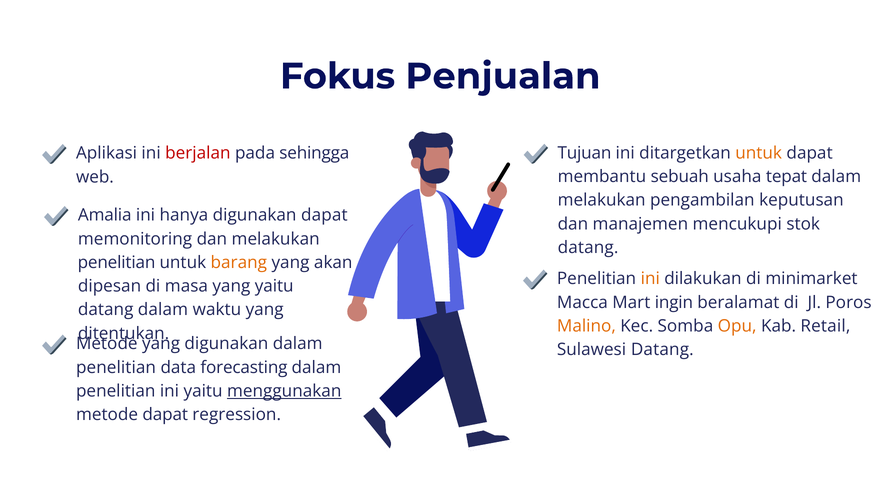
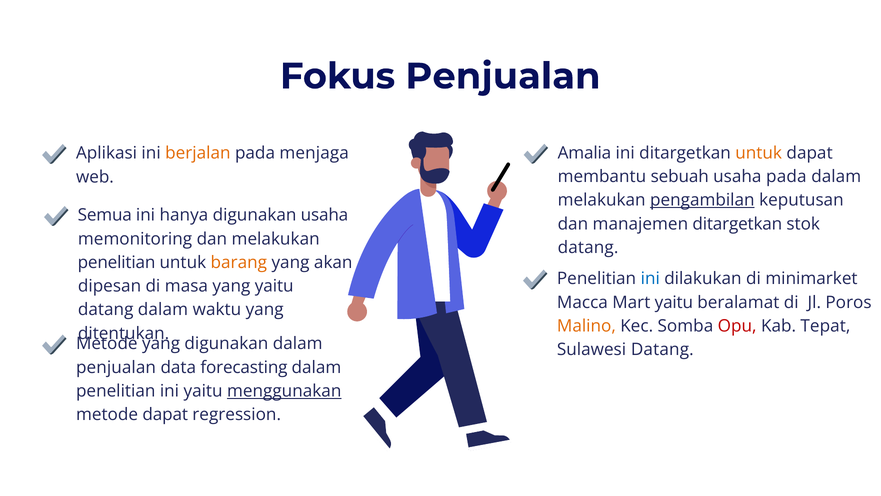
Tujuan: Tujuan -> Amalia (584, 153)
berjalan colour: red -> orange (198, 153)
sehingga: sehingga -> menjaga (314, 153)
usaha tepat: tepat -> pada (786, 176)
pengambilan underline: none -> present (702, 200)
Amalia: Amalia -> Semua (105, 215)
digunakan dapat: dapat -> usaha (324, 215)
manajemen mencukupi: mencukupi -> ditargetkan (737, 224)
ini colour: orange -> blue (650, 279)
Mart ingin: ingin -> yaitu (674, 302)
Opu colour: orange -> red (737, 326)
Retail: Retail -> Tepat (825, 326)
penelitian: penelitian -> penjualan (116, 367)
